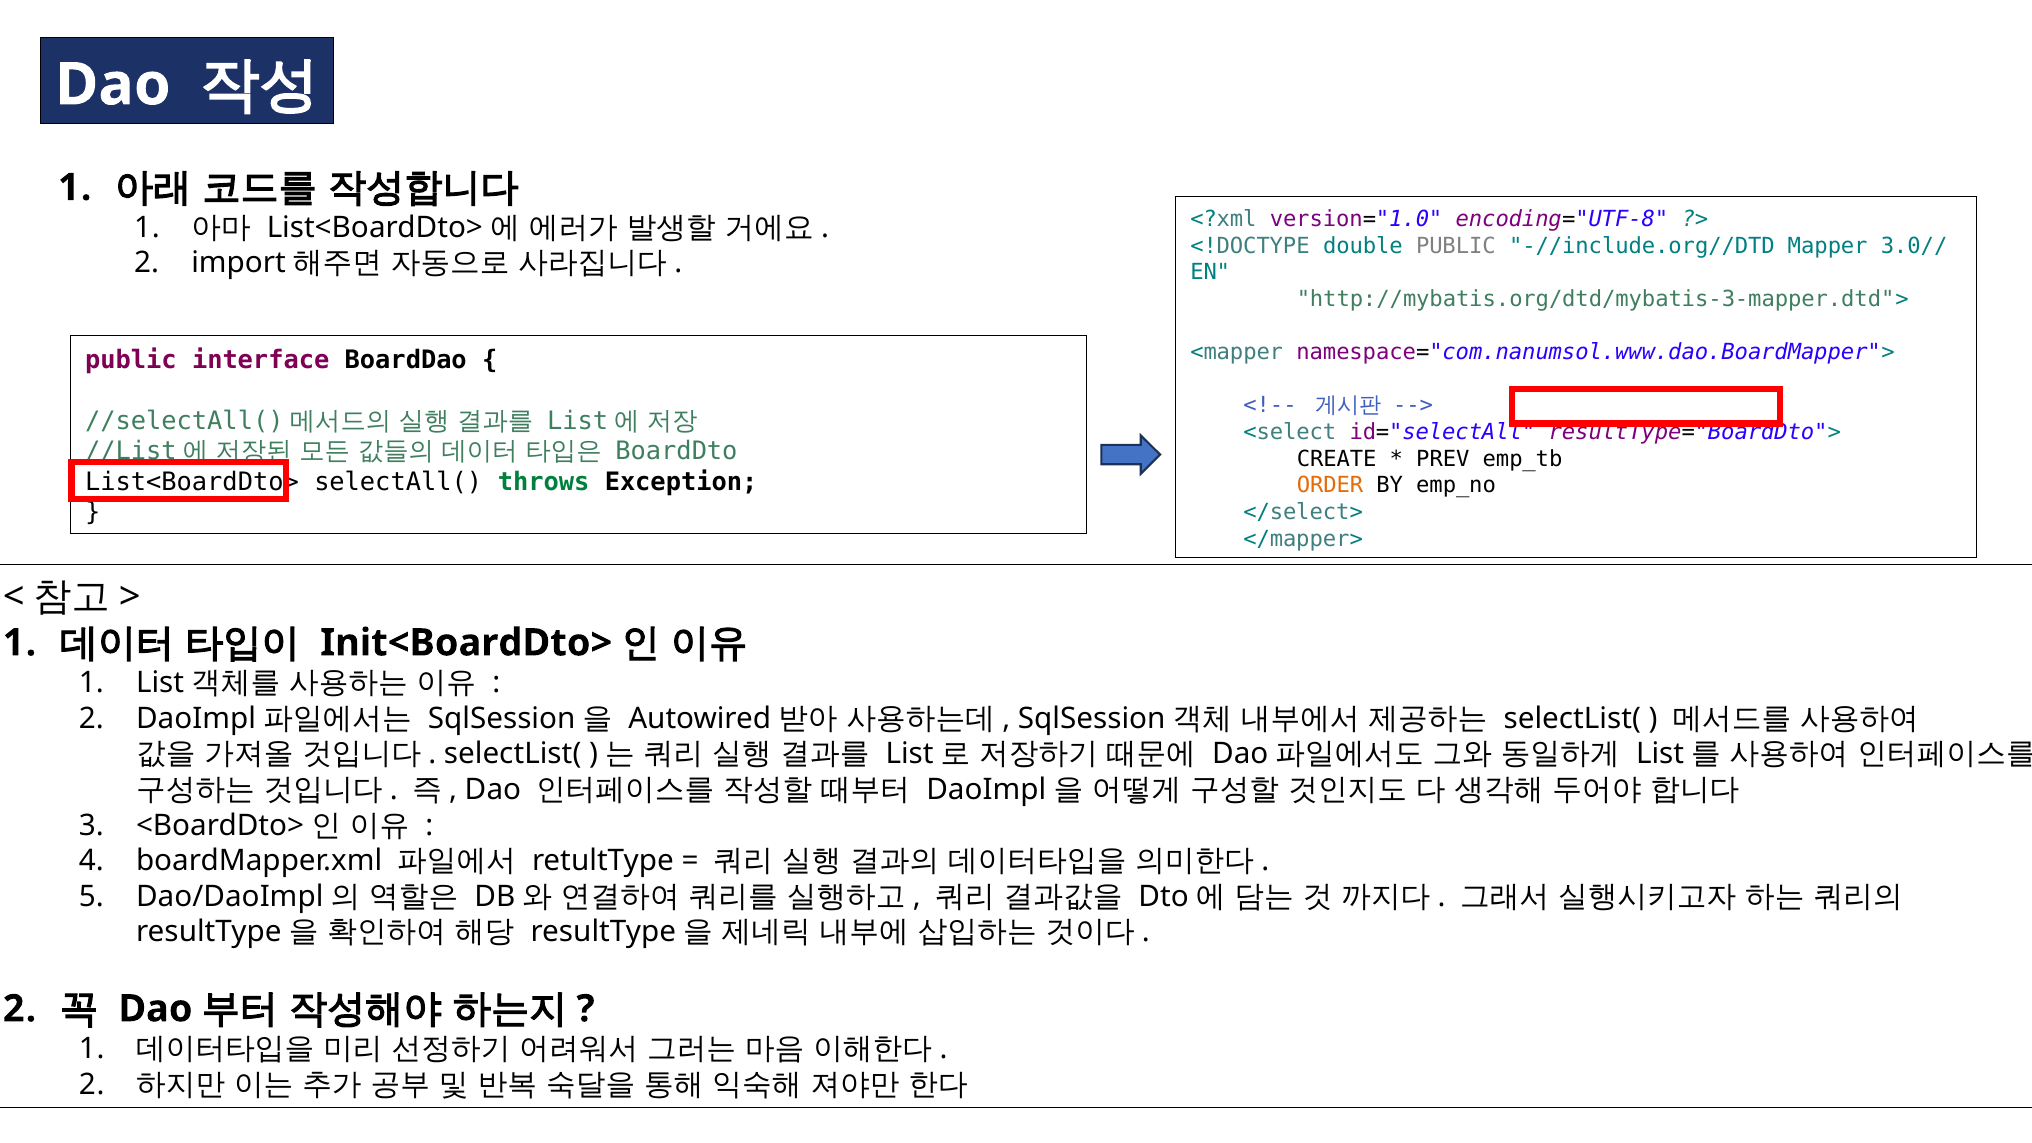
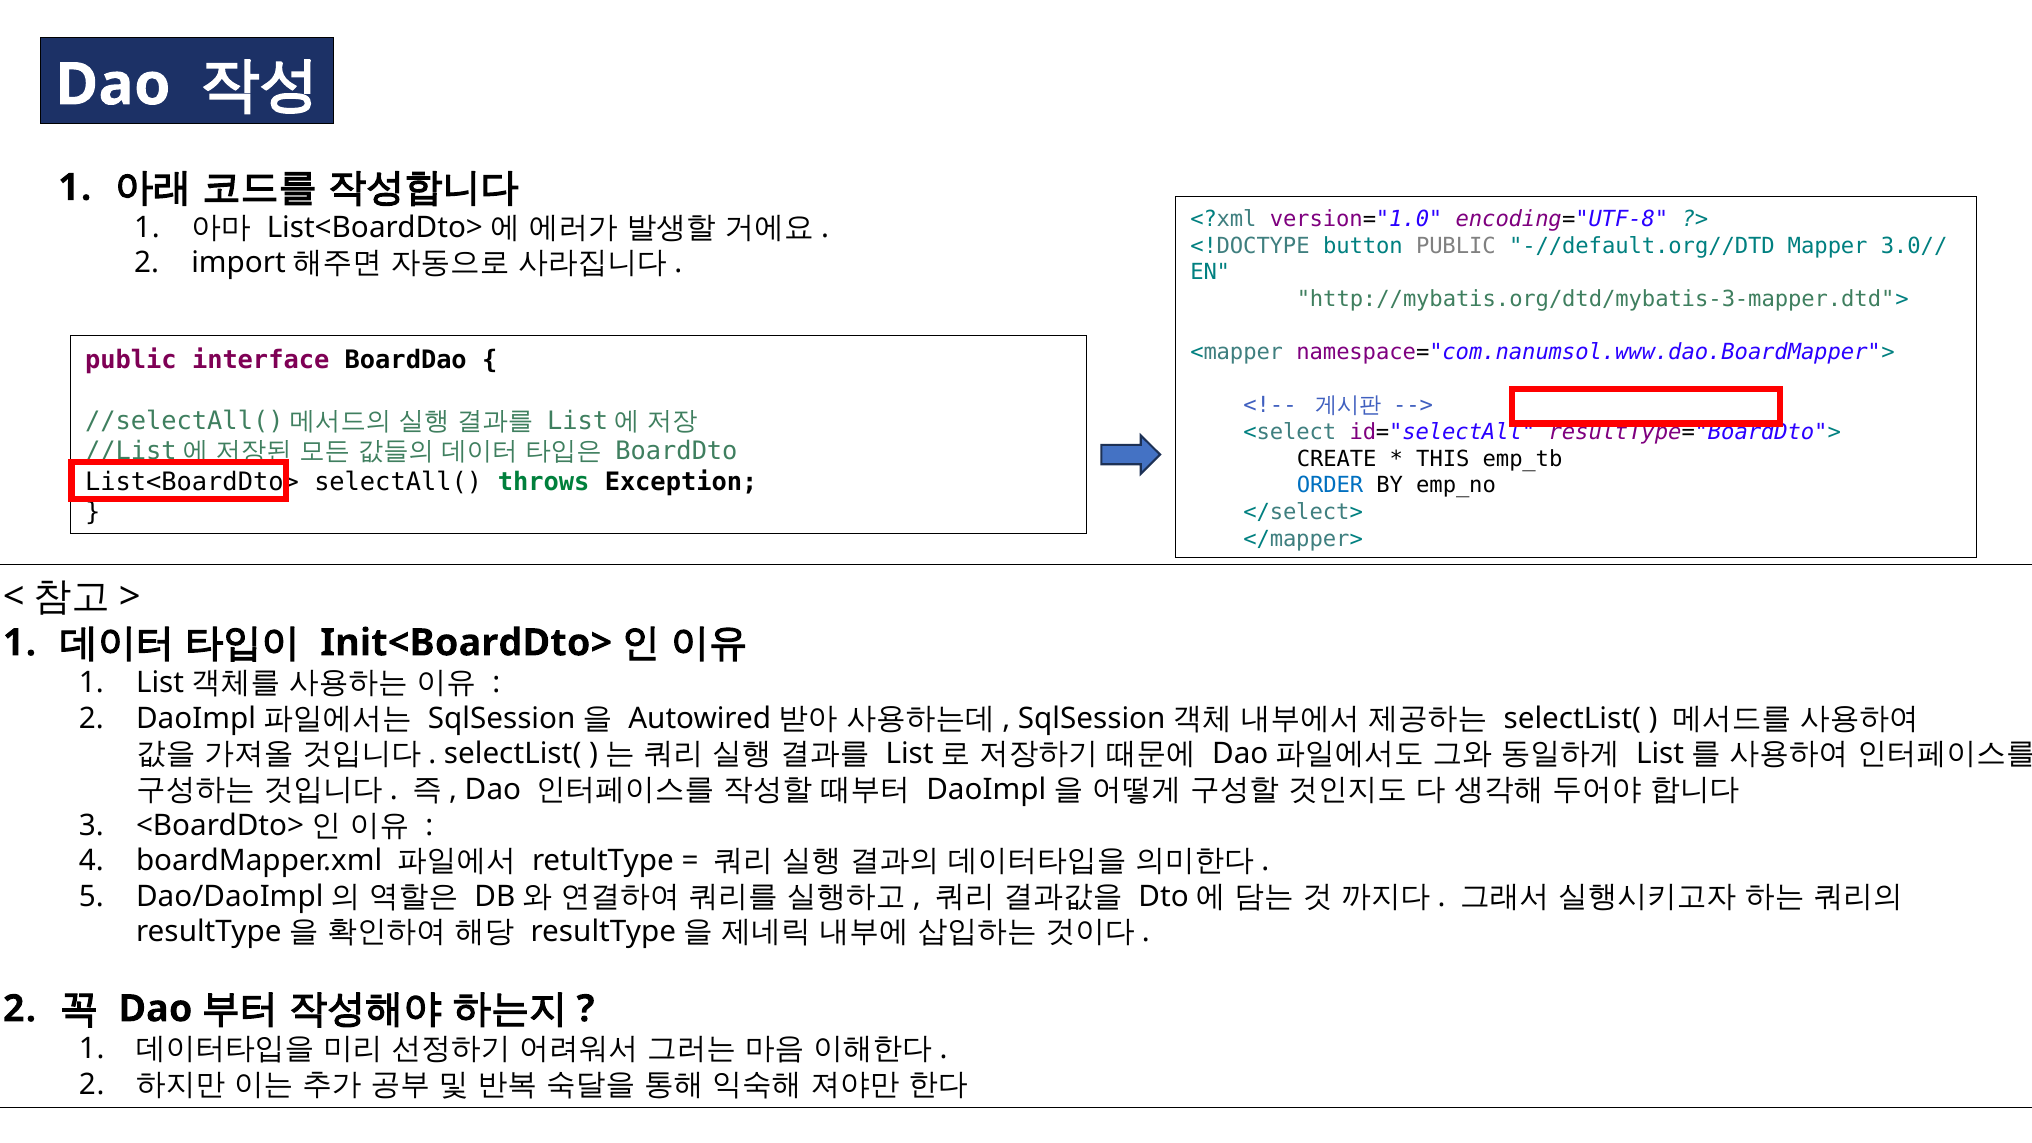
double: double -> button (1363, 246)
-//include.org//DTD: -//include.org//DTD -> -//default.org//DTD (1642, 246)
PREV: PREV -> THIS (1443, 459)
ORDER colour: orange -> blue (1330, 486)
